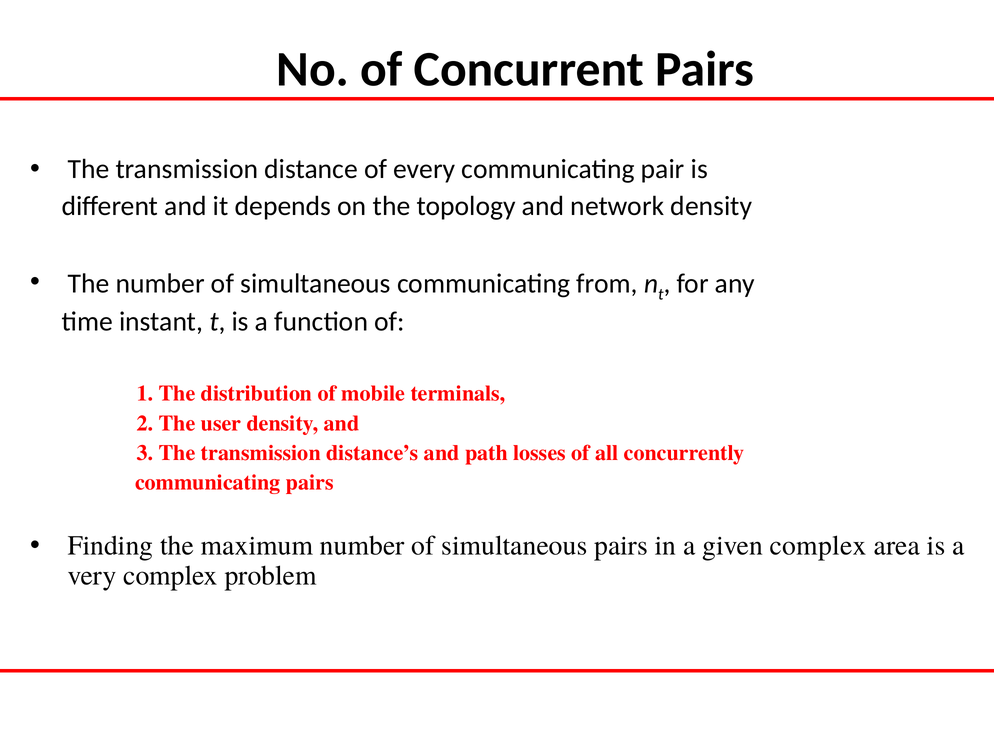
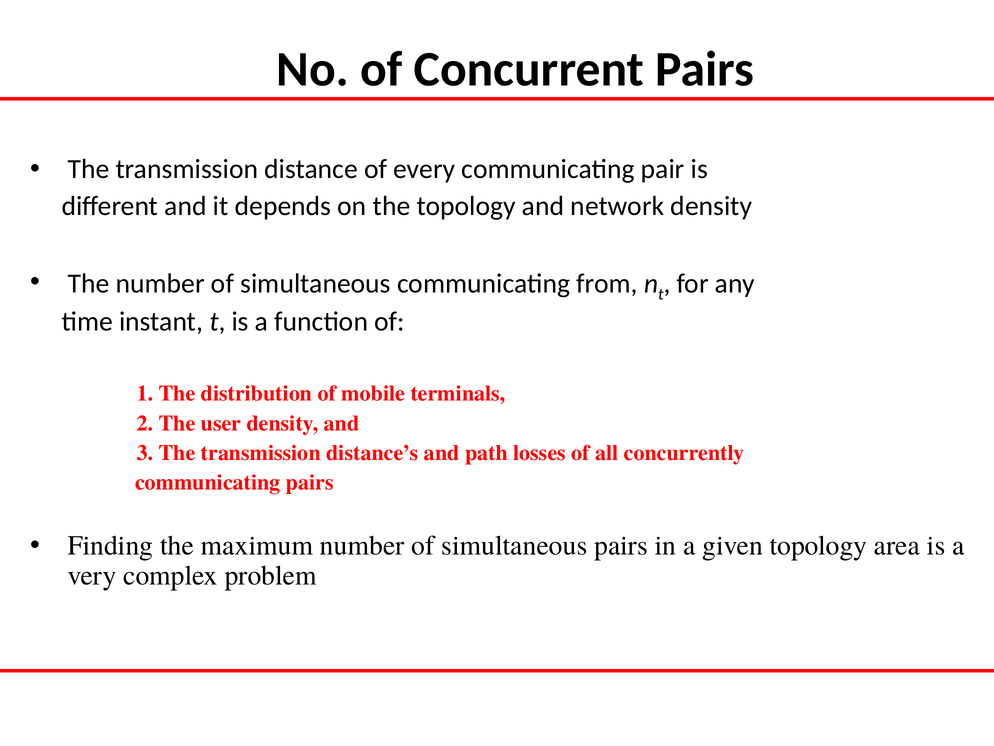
given complex: complex -> topology (818, 545)
